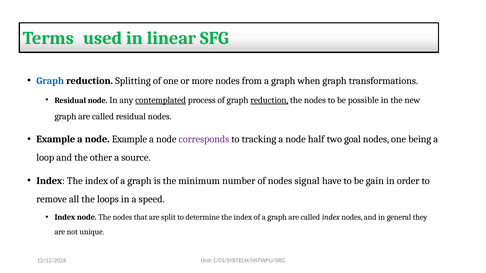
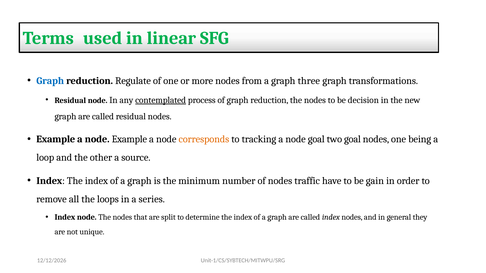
Splitting: Splitting -> Regulate (133, 81)
when: when -> three (309, 81)
reduction underline: present -> none (269, 100)
possible: possible -> decision (363, 100)
corresponds colour: purple -> orange (204, 140)
node half: half -> goal (316, 140)
signal: signal -> traffic (307, 181)
speed: speed -> series (152, 199)
